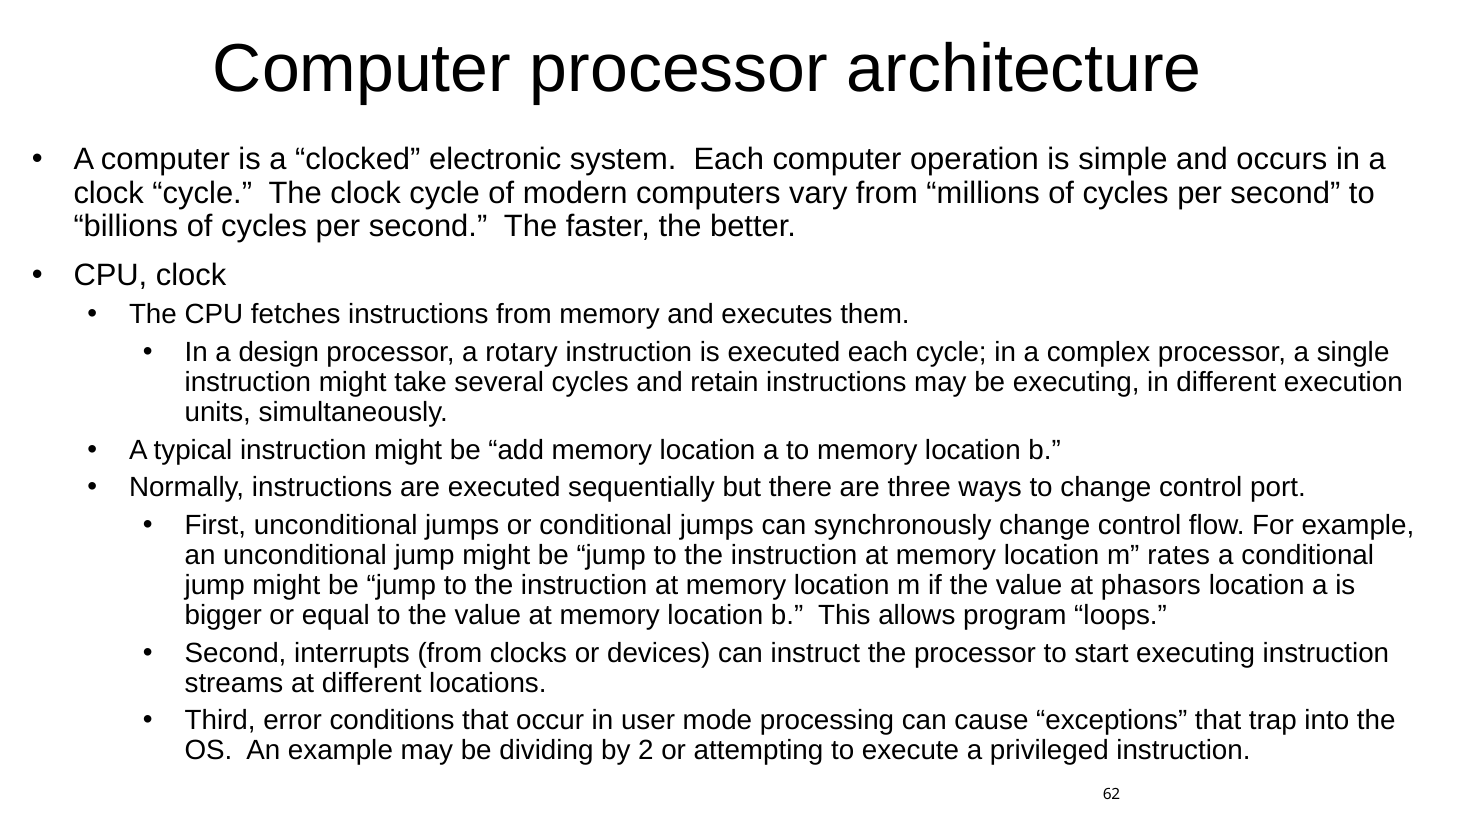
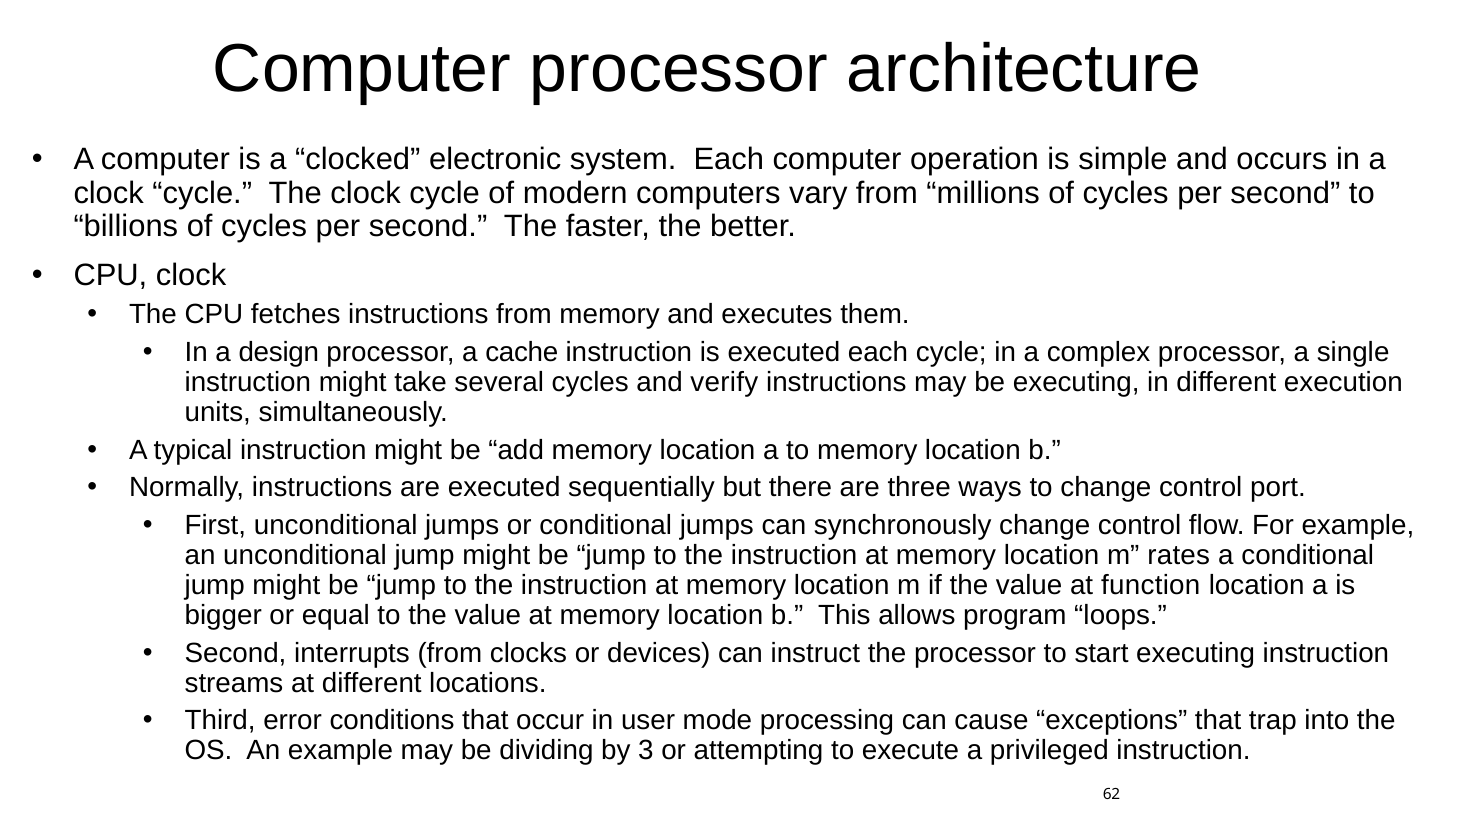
rotary: rotary -> cache (522, 353)
retain: retain -> verify (724, 383)
phasors: phasors -> function (1151, 586)
2: 2 -> 3 (646, 751)
